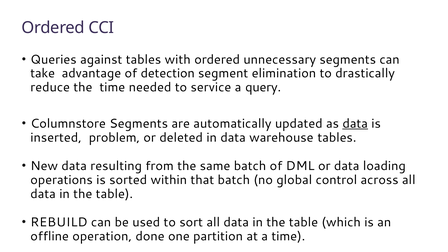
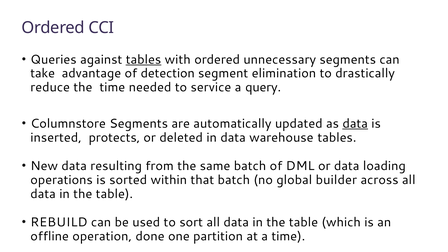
tables underline: none -> present (144, 60)
problem: problem -> protects (114, 138)
control: control -> builder (336, 180)
